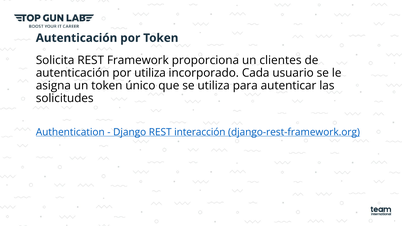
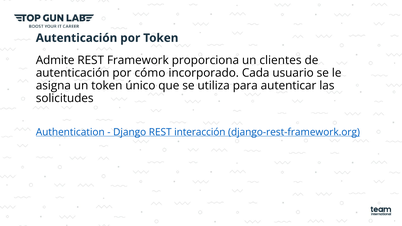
Solicita: Solicita -> Admite (55, 60)
por utiliza: utiliza -> cómo (150, 73)
